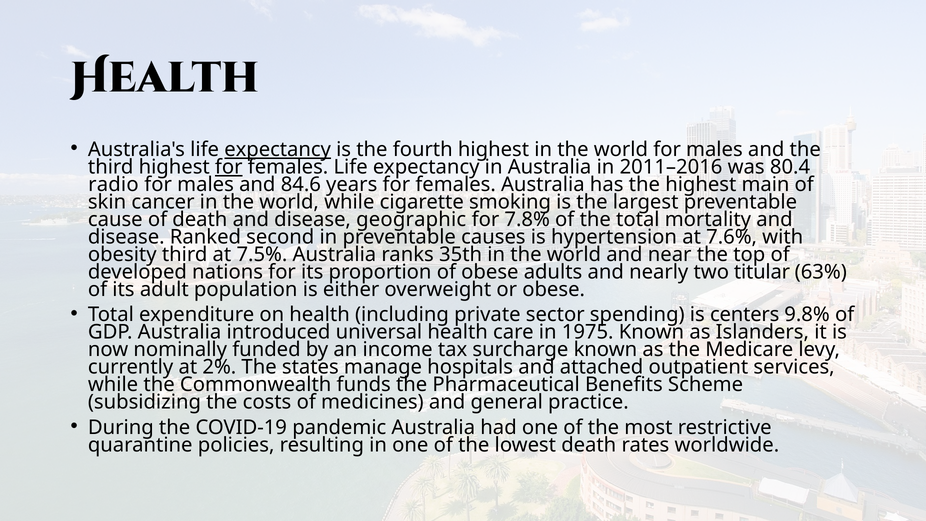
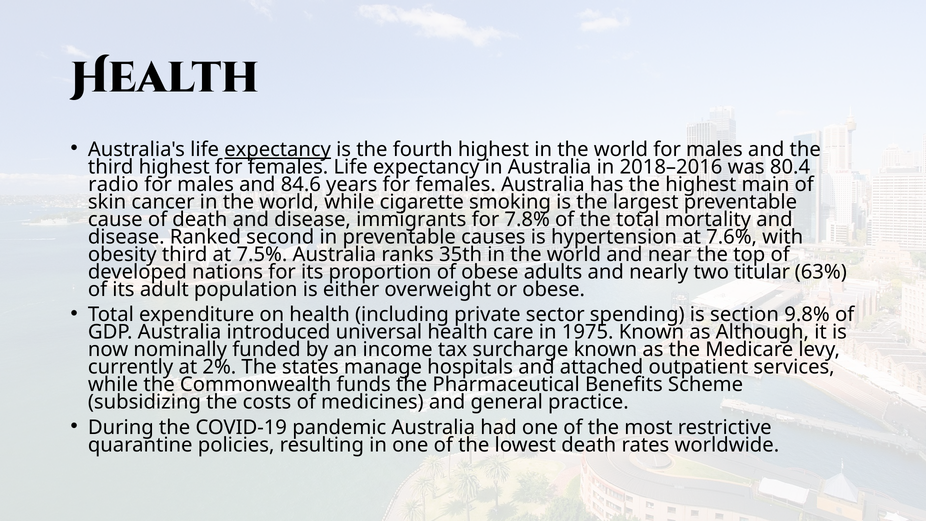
for underline: present -> none (229, 167)
2011–2016: 2011–2016 -> 2018–2016 (671, 167)
geographic: geographic -> immigrants (411, 219)
centers: centers -> section (745, 315)
Islanders: Islanders -> Although (762, 332)
